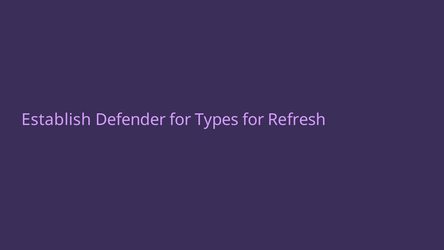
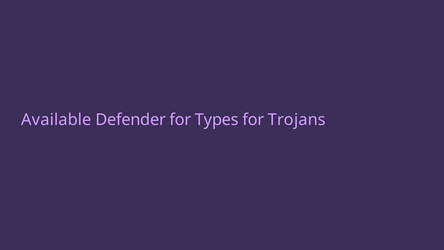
Establish: Establish -> Available (56, 120)
Refresh: Refresh -> Trojans (297, 120)
